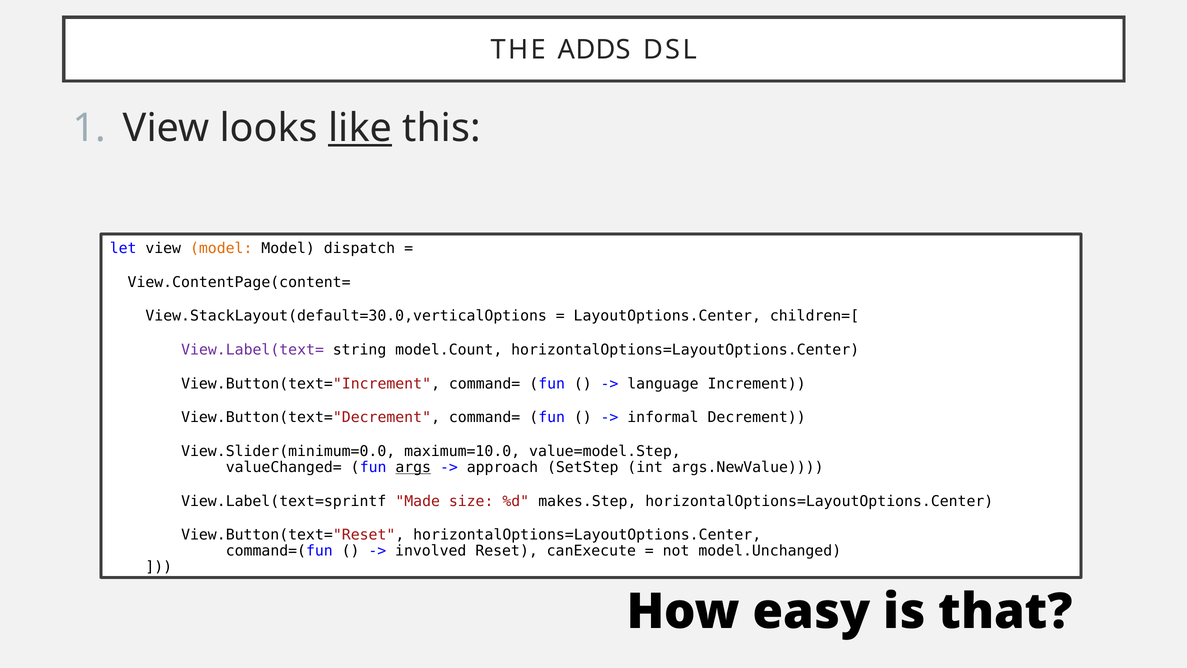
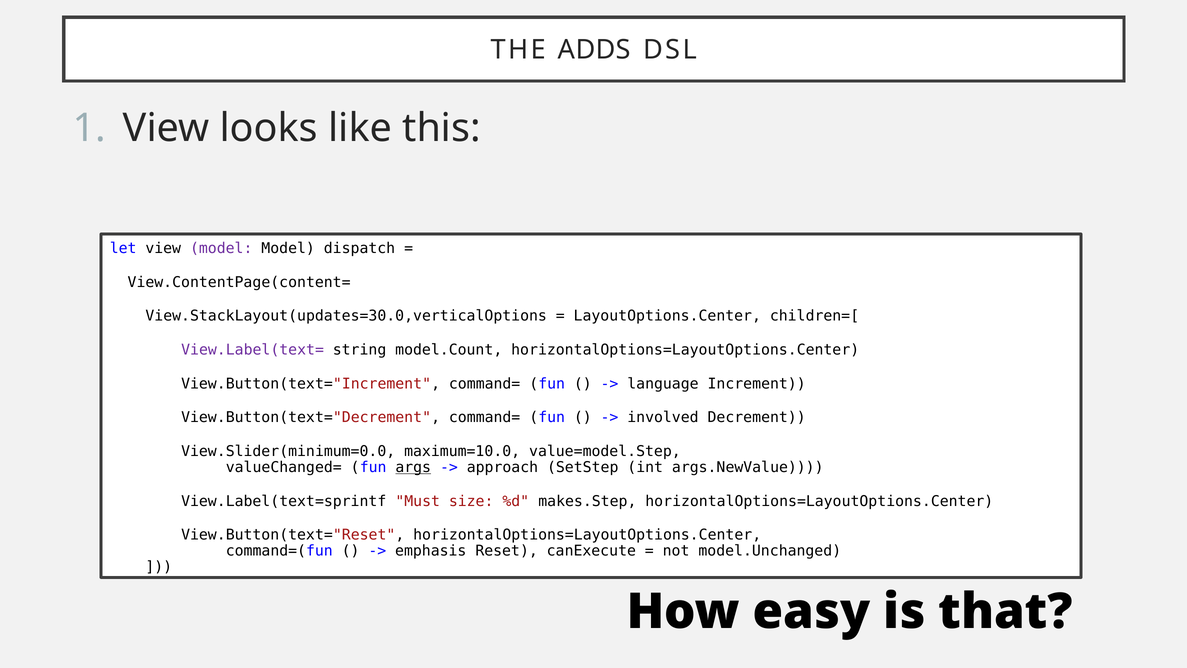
like underline: present -> none (360, 128)
model colour: orange -> purple (221, 248)
View.StackLayout(default=30.0,verticalOptions: View.StackLayout(default=30.0,verticalOptions -> View.StackLayout(updates=30.0,verticalOptions (346, 316)
informal: informal -> involved (663, 417)
Made: Made -> Must (418, 501)
involved: involved -> emphasis (431, 551)
